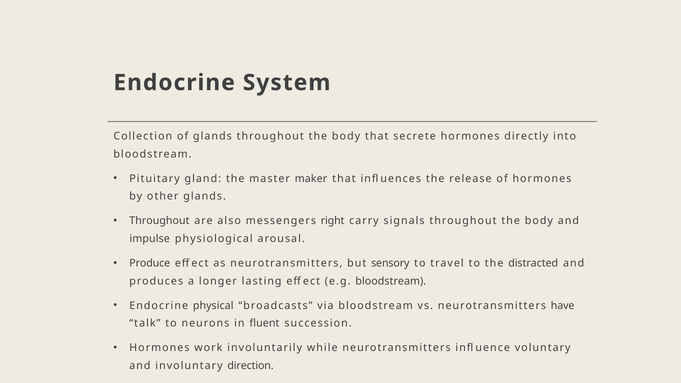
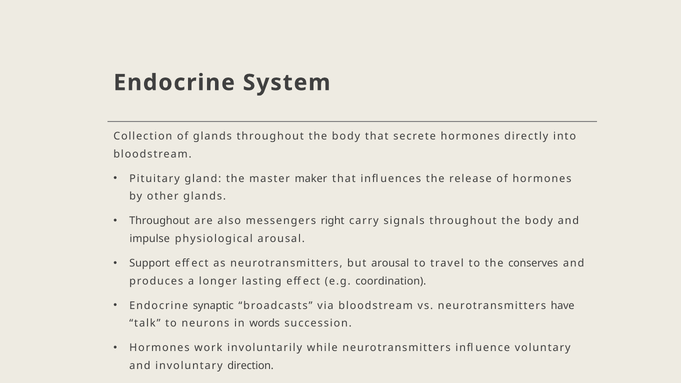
Produce: Produce -> Support (150, 263)
but sensory: sensory -> arousal (390, 263)
distracted: distracted -> conserves (533, 263)
e.g bloodstream: bloodstream -> coordination (391, 281)
physical: physical -> synaptic (213, 306)
fluent: fluent -> words (265, 324)
